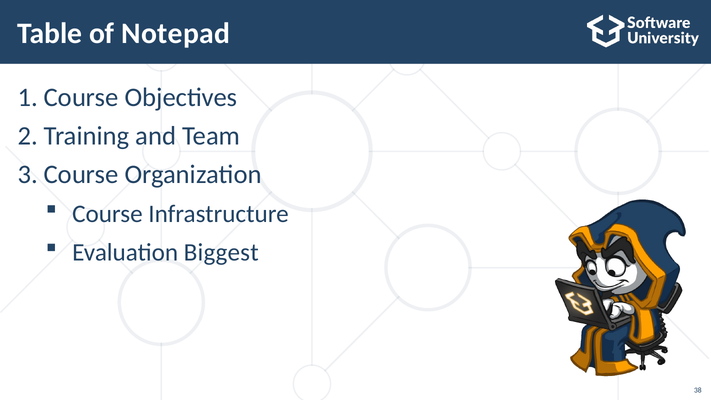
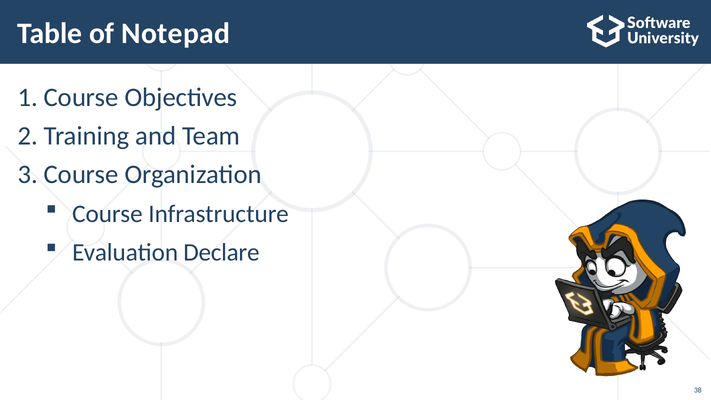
Biggest: Biggest -> Declare (221, 252)
